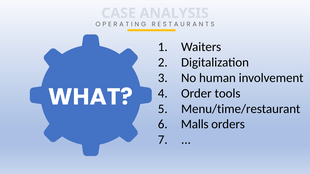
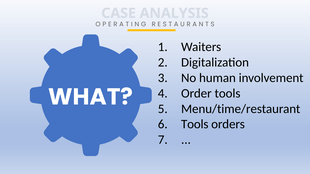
Malls: Malls -> Tools (195, 124)
